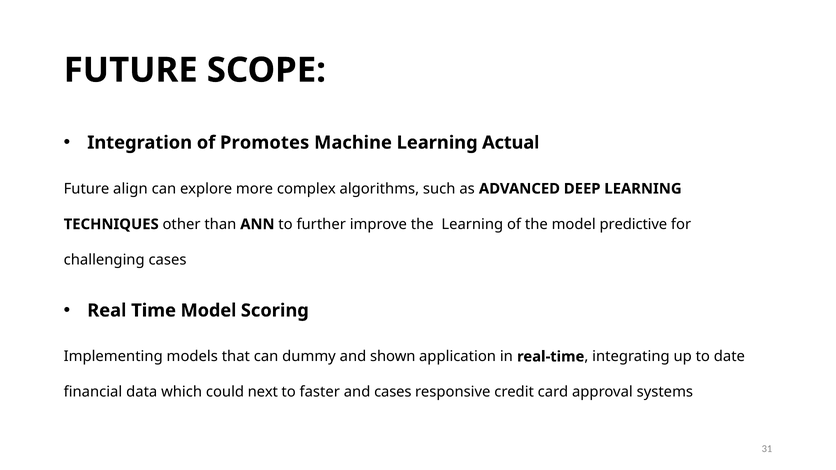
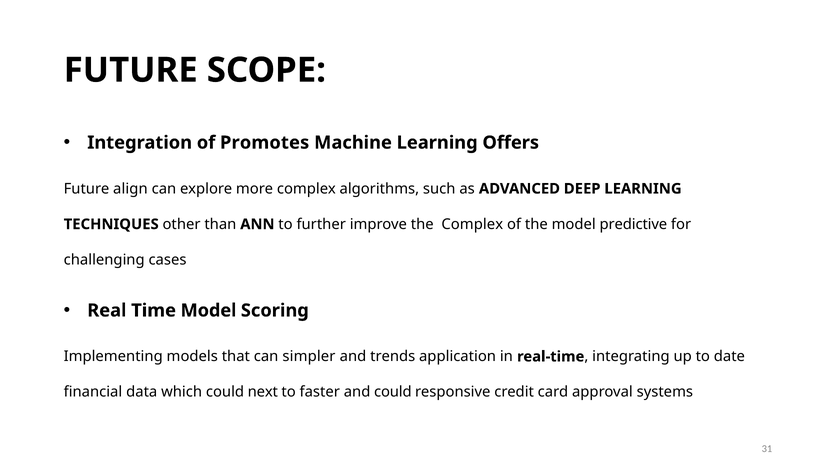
Actual: Actual -> Offers (511, 143)
the Learning: Learning -> Complex (472, 224)
dummy: dummy -> simpler (309, 357)
shown: shown -> trends (393, 357)
and cases: cases -> could (393, 392)
